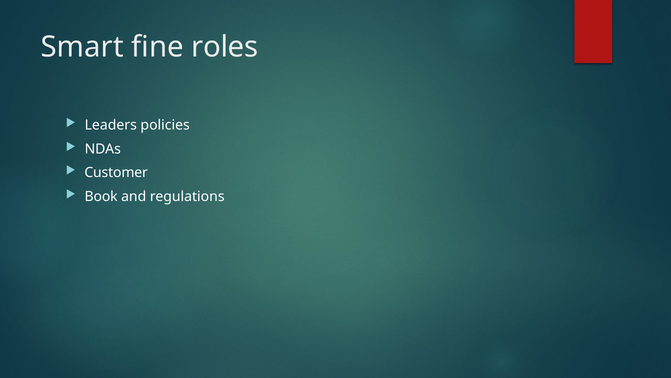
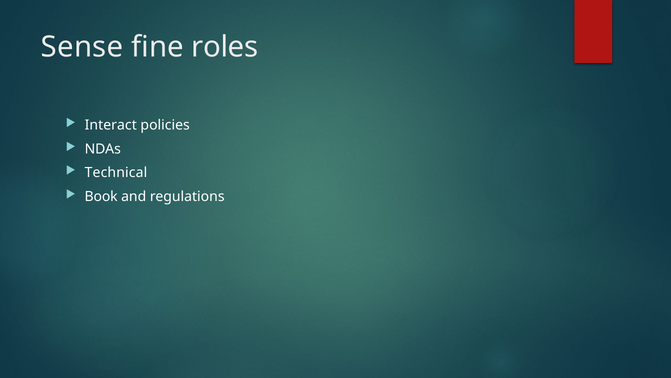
Smart: Smart -> Sense (82, 47)
Leaders: Leaders -> Interact (111, 125)
Customer: Customer -> Technical (116, 172)
